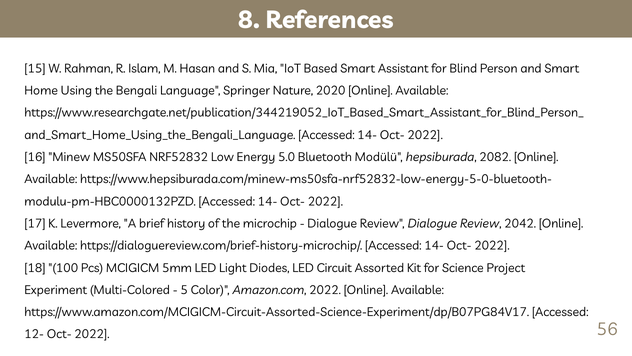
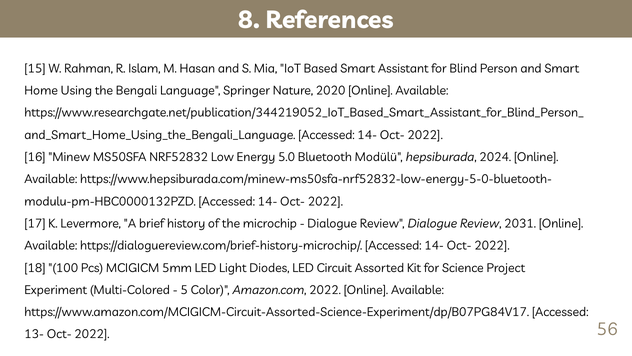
2082: 2082 -> 2024 (495, 157)
2042: 2042 -> 2031 (520, 223)
12-: 12- -> 13- (34, 334)
